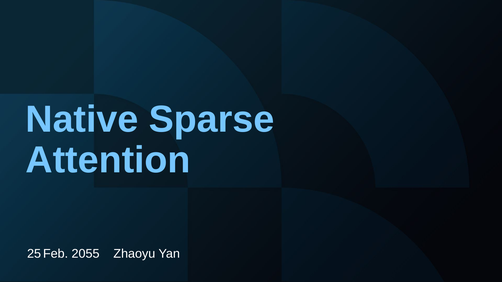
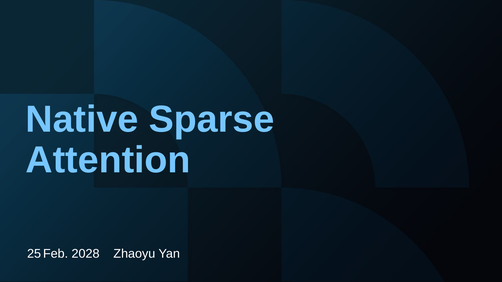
2055: 2055 -> 2028 (86, 254)
